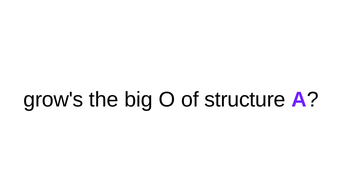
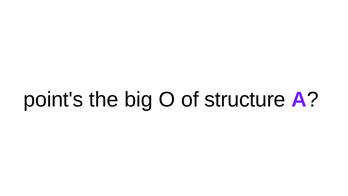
grow's: grow's -> point's (53, 99)
